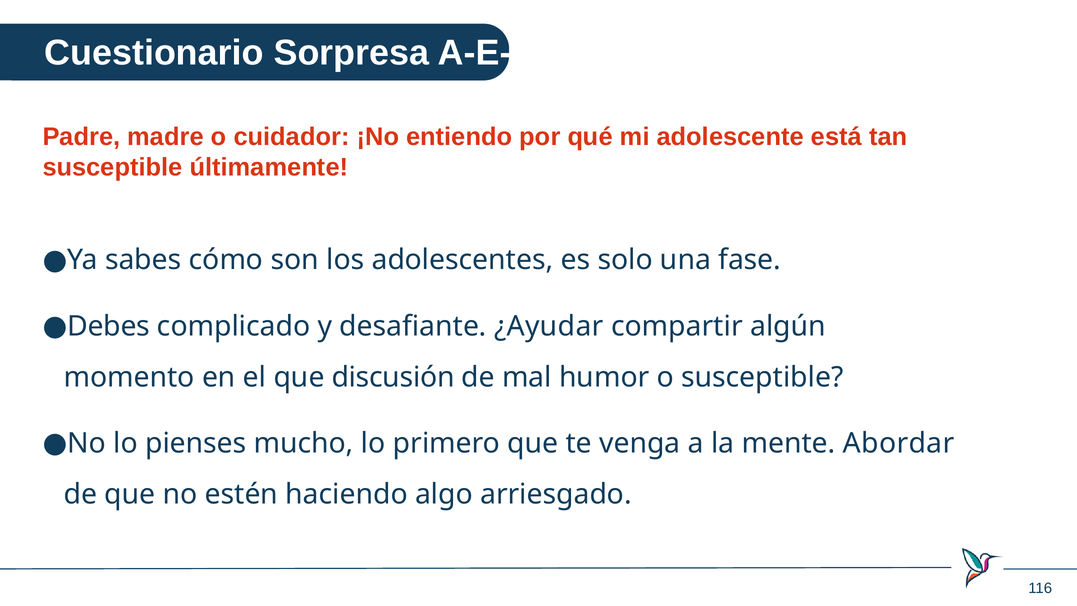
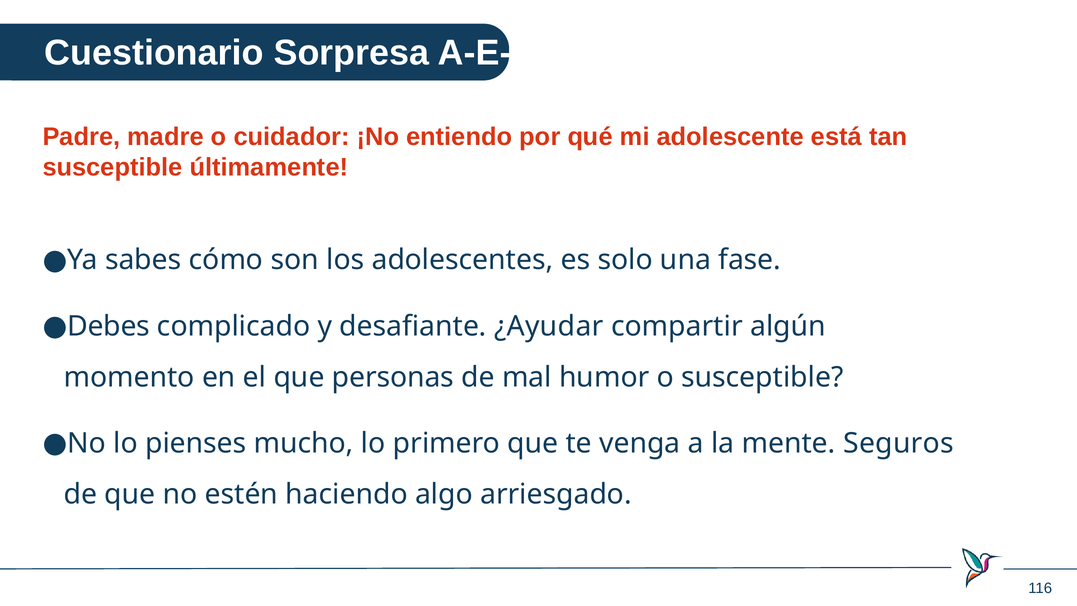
discusión: discusión -> personas (393, 377)
Abordar: Abordar -> Seguros (899, 443)
